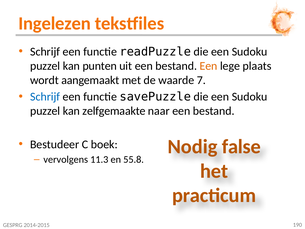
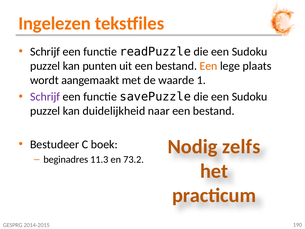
7: 7 -> 1 (201, 80)
Schrijf colour: blue -> purple (45, 97)
zelfgemaakte: zelfgemaakte -> duidelijkheid (114, 111)
false: false -> zelfs (241, 146)
vervolgens: vervolgens -> beginadres (66, 159)
55.8: 55.8 -> 73.2 (134, 159)
